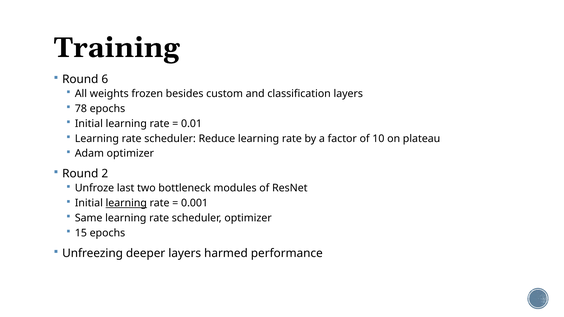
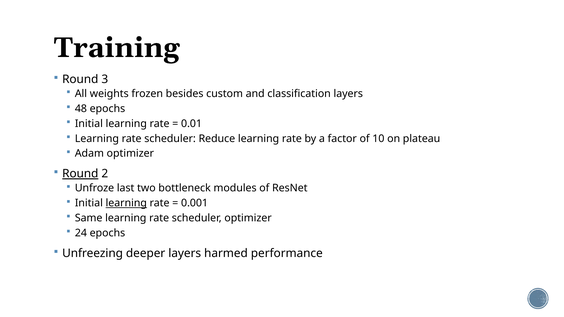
6: 6 -> 3 (105, 79)
78: 78 -> 48 (81, 109)
Round underline: none -> present (80, 174)
15: 15 -> 24 (81, 233)
